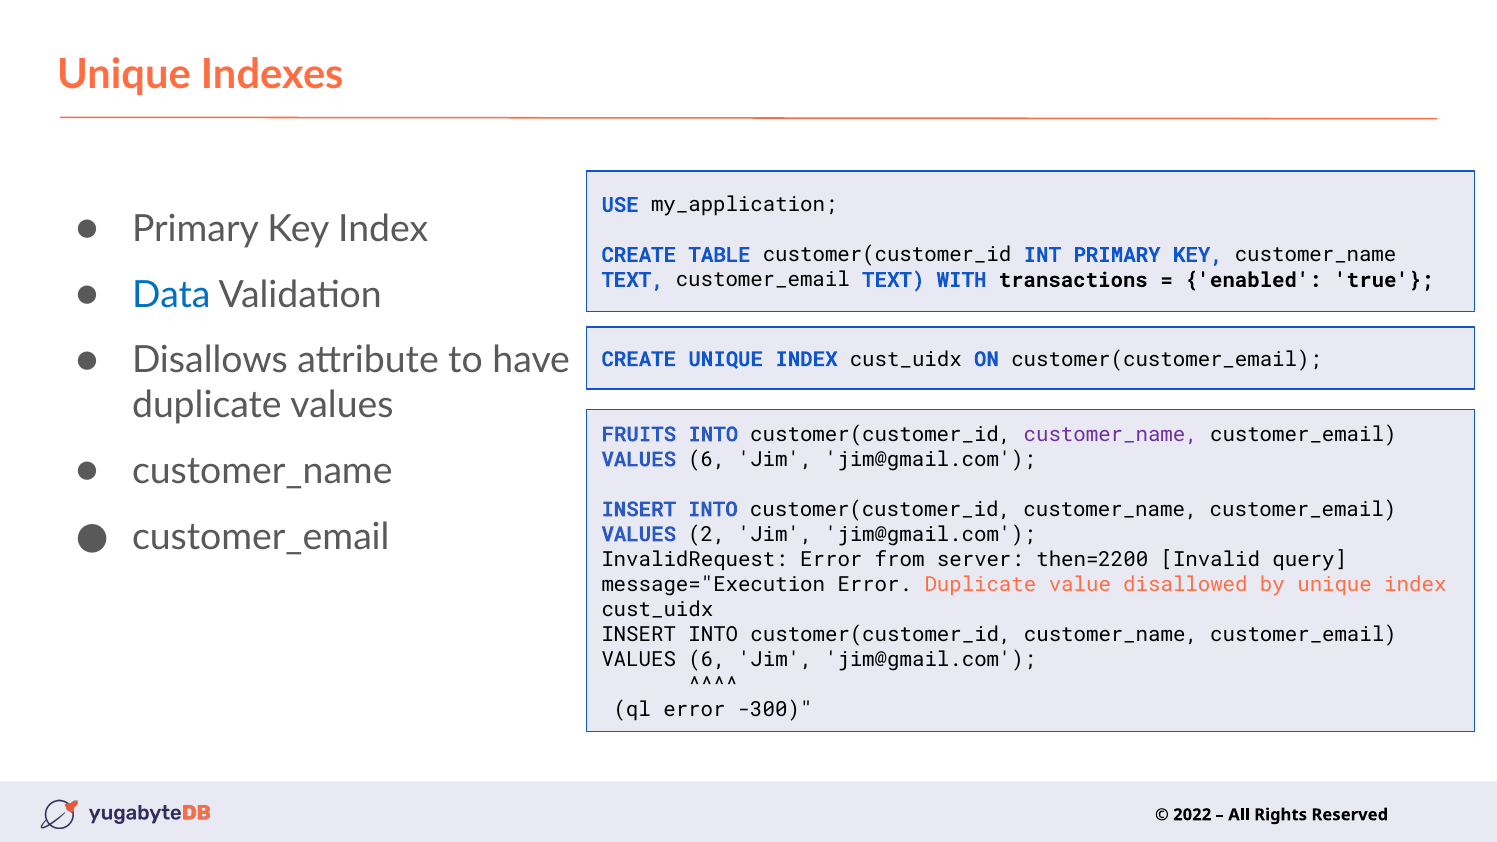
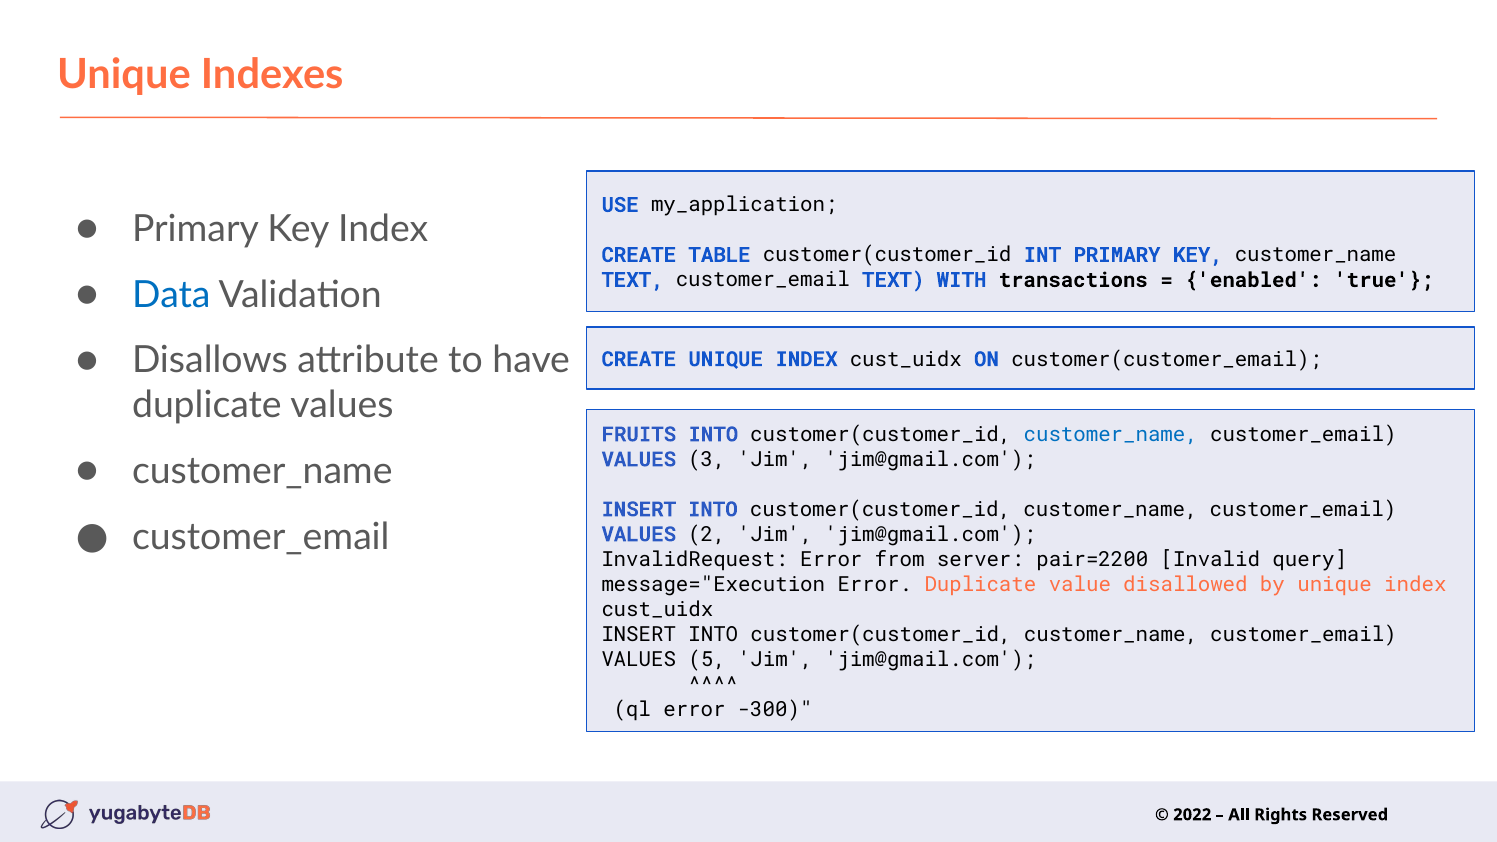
customer_name colour: purple -> blue (1111, 435)
6: 6 -> 3 (707, 460)
then=2200: then=2200 -> pair=2200 (1092, 559)
6: 6 -> 5 (707, 659)
